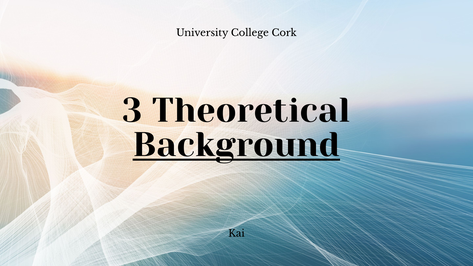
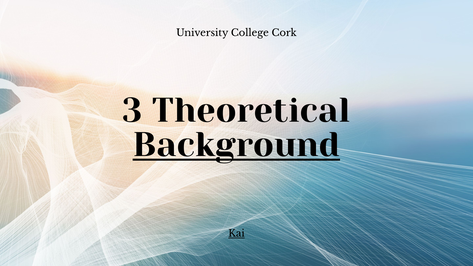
Kai underline: none -> present (236, 234)
